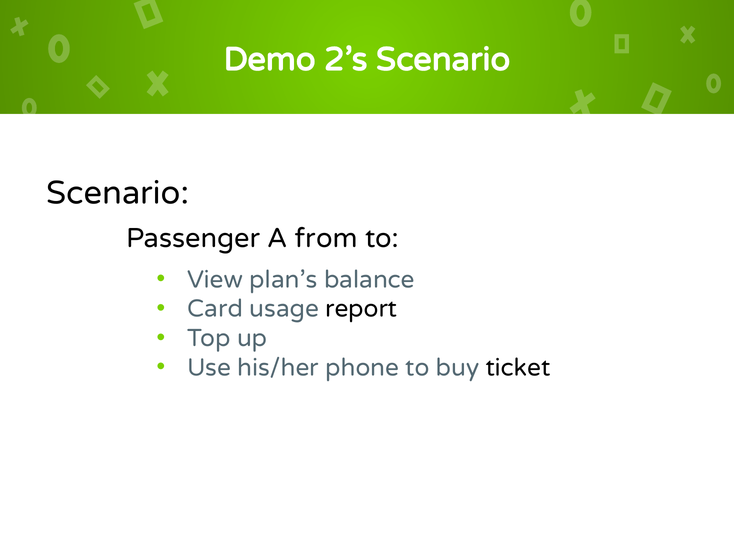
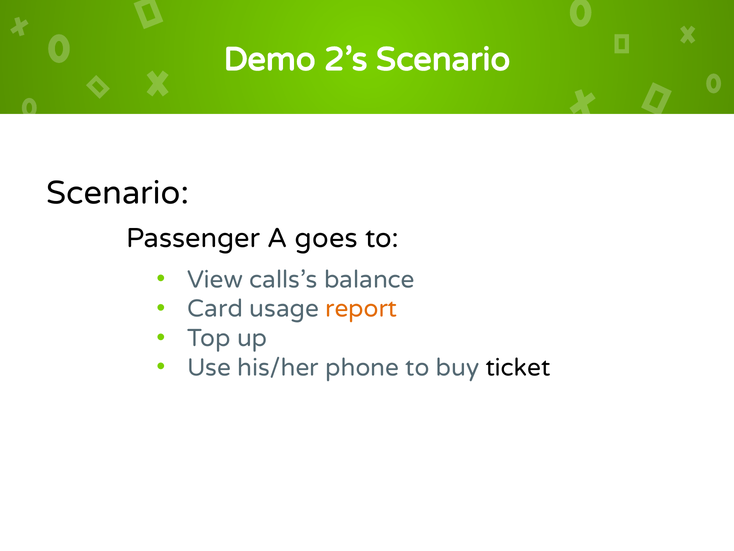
from: from -> goes (326, 238)
plan’s: plan’s -> calls’s (283, 279)
report colour: black -> orange (361, 309)
